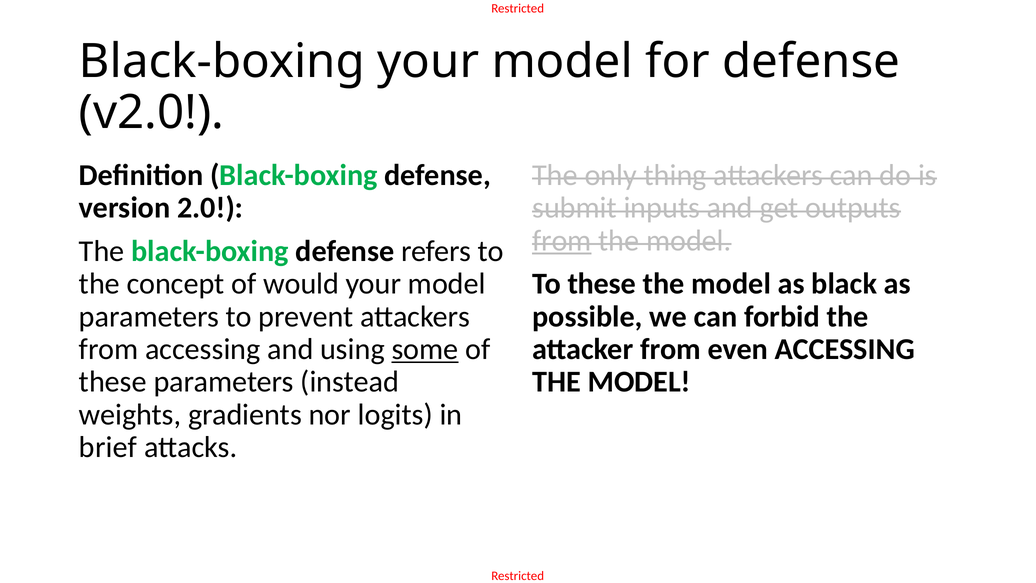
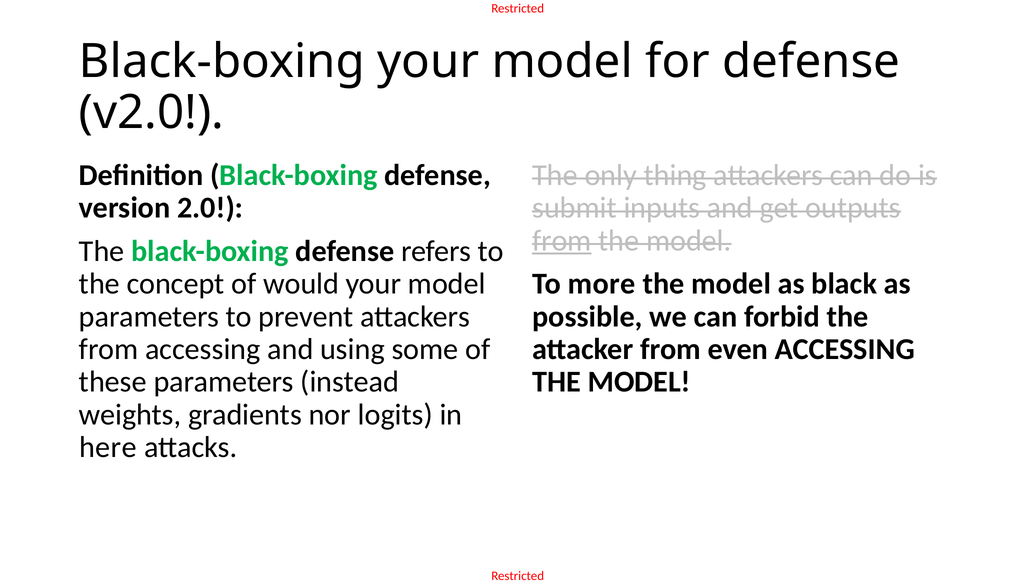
To these: these -> more (602, 284)
some underline: present -> none (425, 349)
brief: brief -> here (108, 447)
